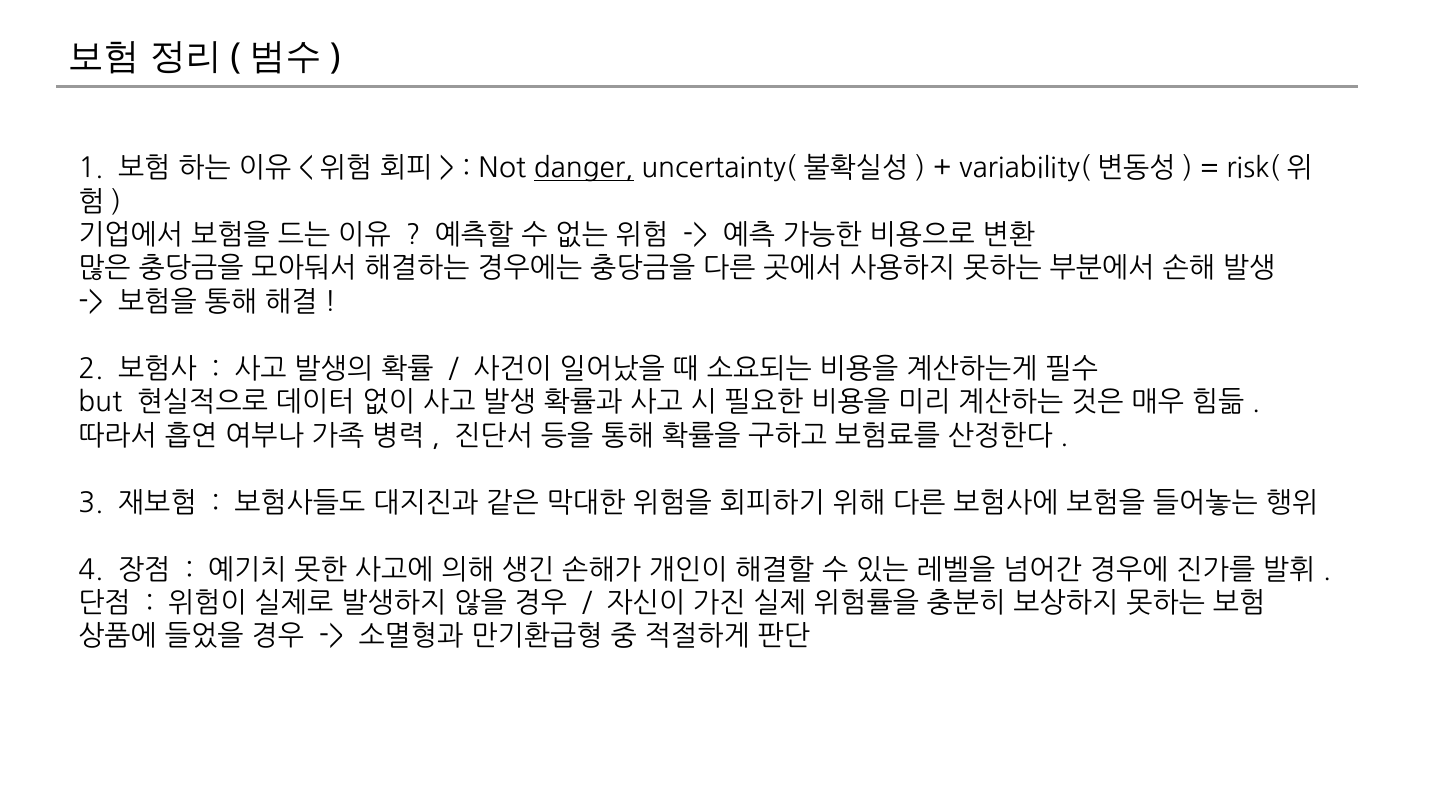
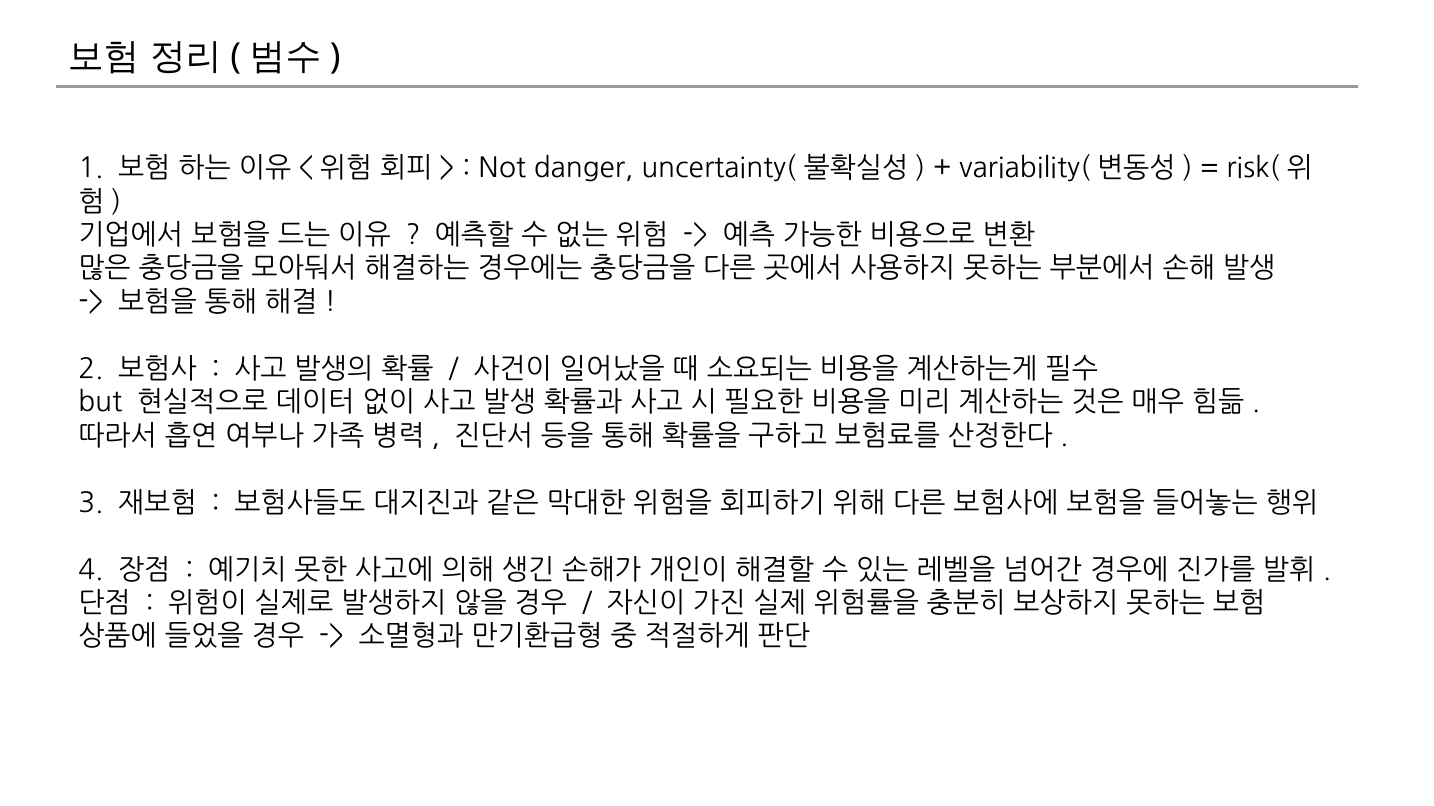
danger underline: present -> none (584, 169)
